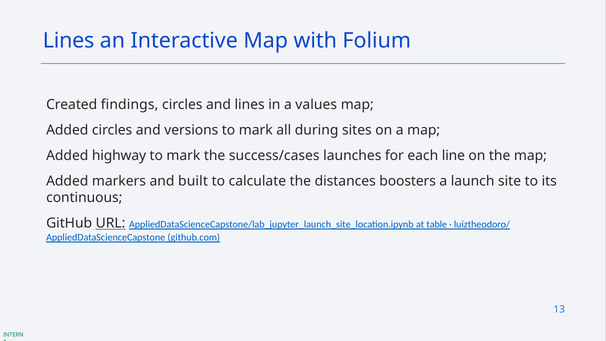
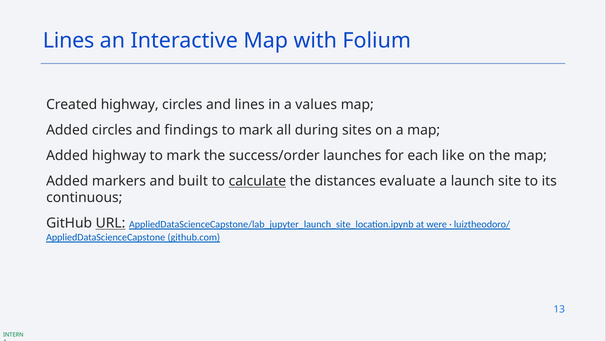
Created findings: findings -> highway (130, 105)
versions: versions -> findings (191, 130)
success/cases: success/cases -> success/order (274, 156)
line: line -> like (453, 156)
calculate underline: none -> present (257, 181)
boosters: boosters -> evaluate (408, 181)
table: table -> were (437, 225)
